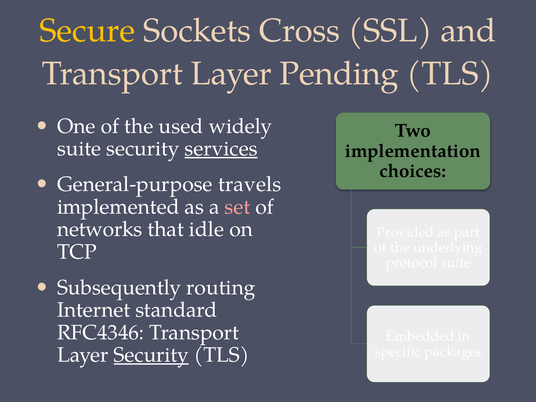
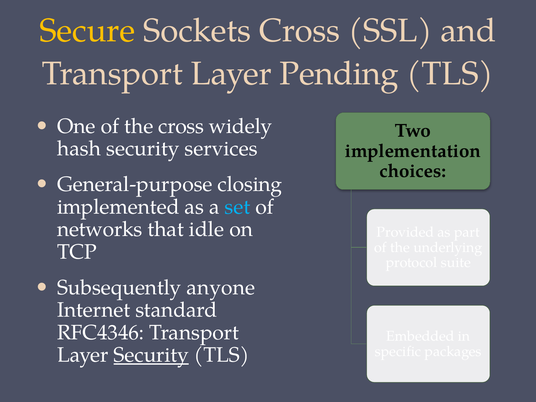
the used: used -> cross (181, 126)
suite: suite -> hash (79, 149)
services underline: present -> none (221, 149)
travels: travels -> closing (250, 184)
set colour: pink -> light blue (237, 207)
routing: routing -> anyone (221, 287)
